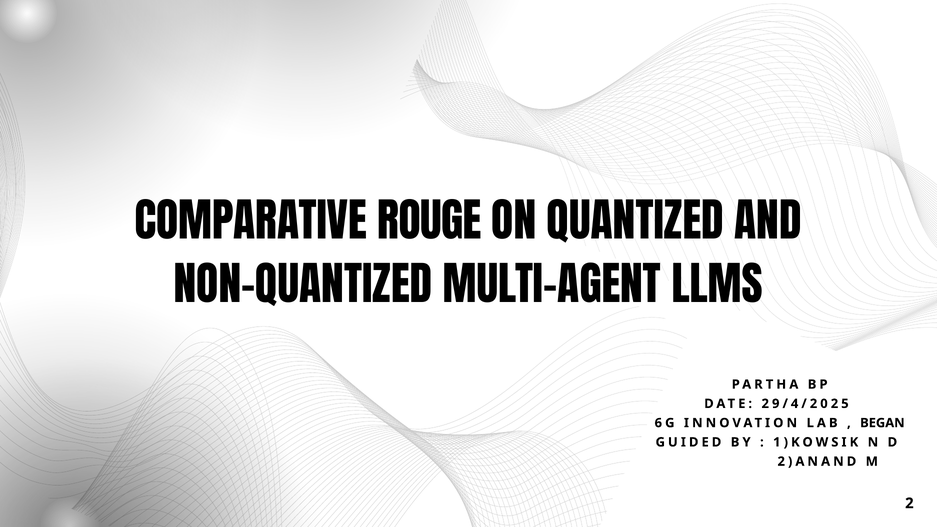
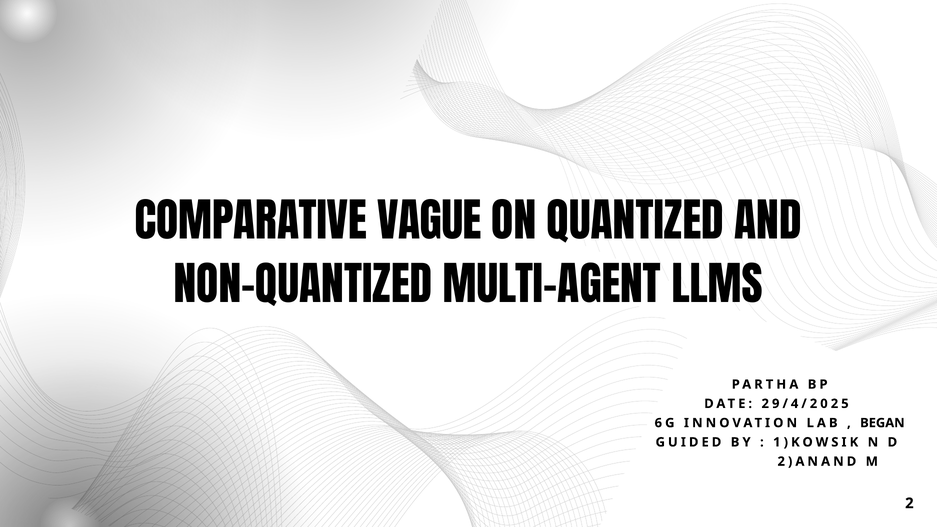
ROUGE: ROUGE -> VAGUE (429, 224)
